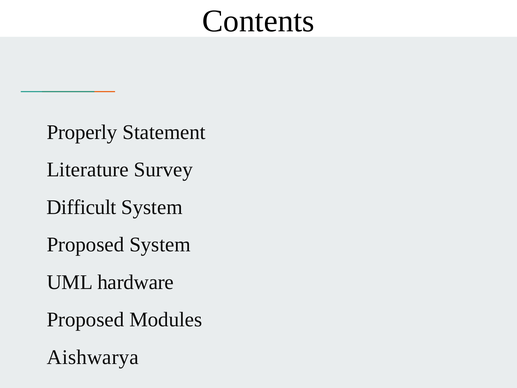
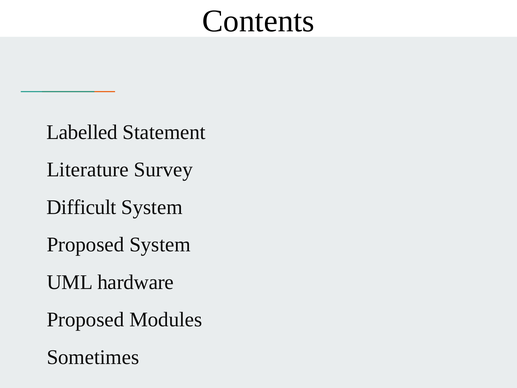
Properly: Properly -> Labelled (82, 132)
Aishwarya: Aishwarya -> Sometimes (93, 357)
